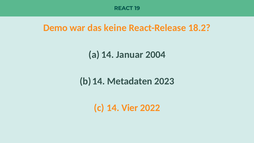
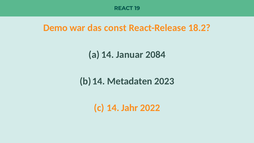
keine: keine -> const (115, 28)
2004: 2004 -> 2084 (155, 54)
Vier: Vier -> Jahr (130, 108)
